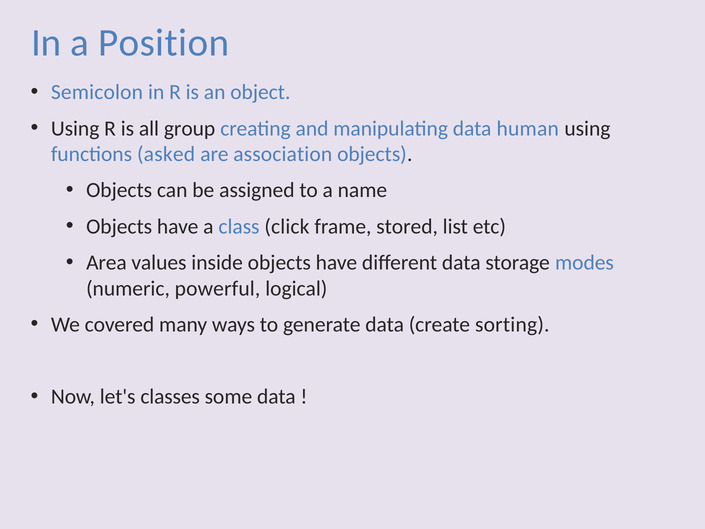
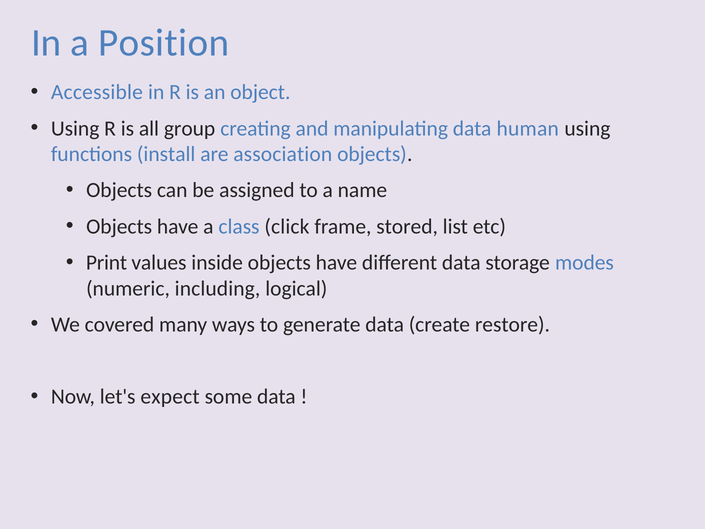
Semicolon: Semicolon -> Accessible (97, 92)
asked: asked -> install (166, 154)
Area: Area -> Print (107, 262)
powerful: powerful -> including (218, 288)
sorting: sorting -> restore (512, 324)
classes: classes -> expect (170, 397)
